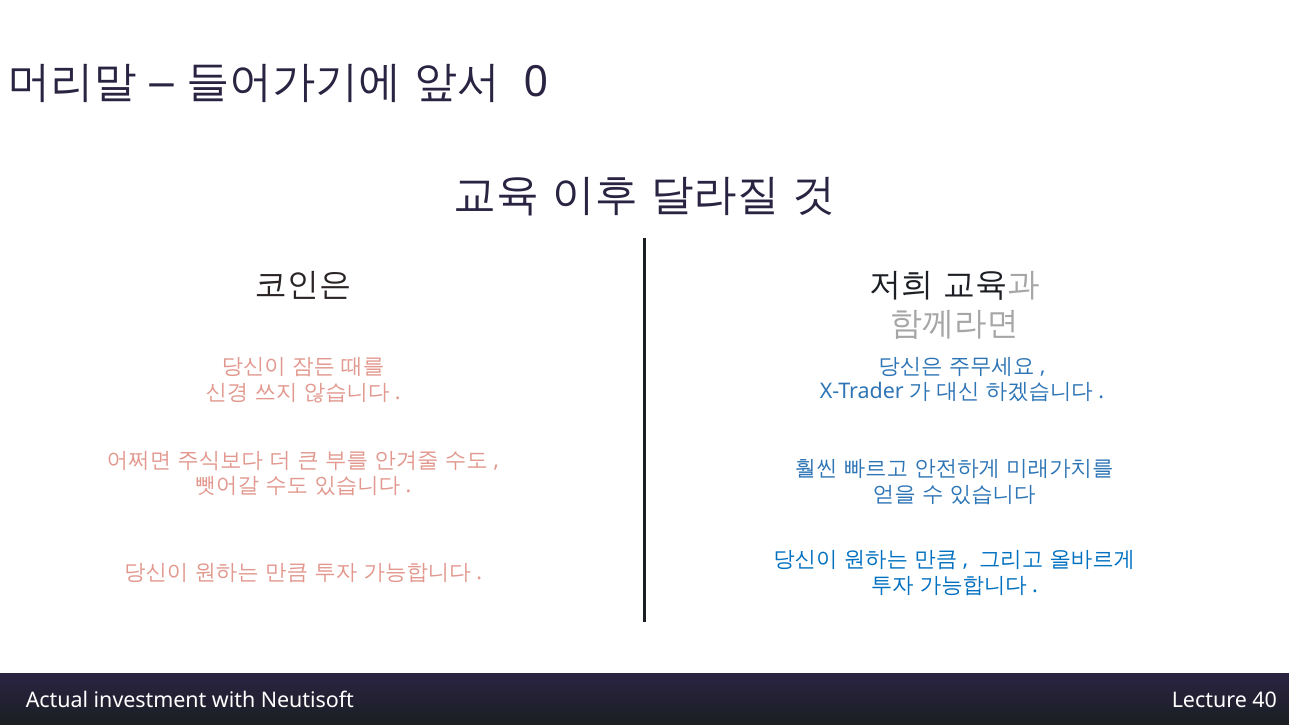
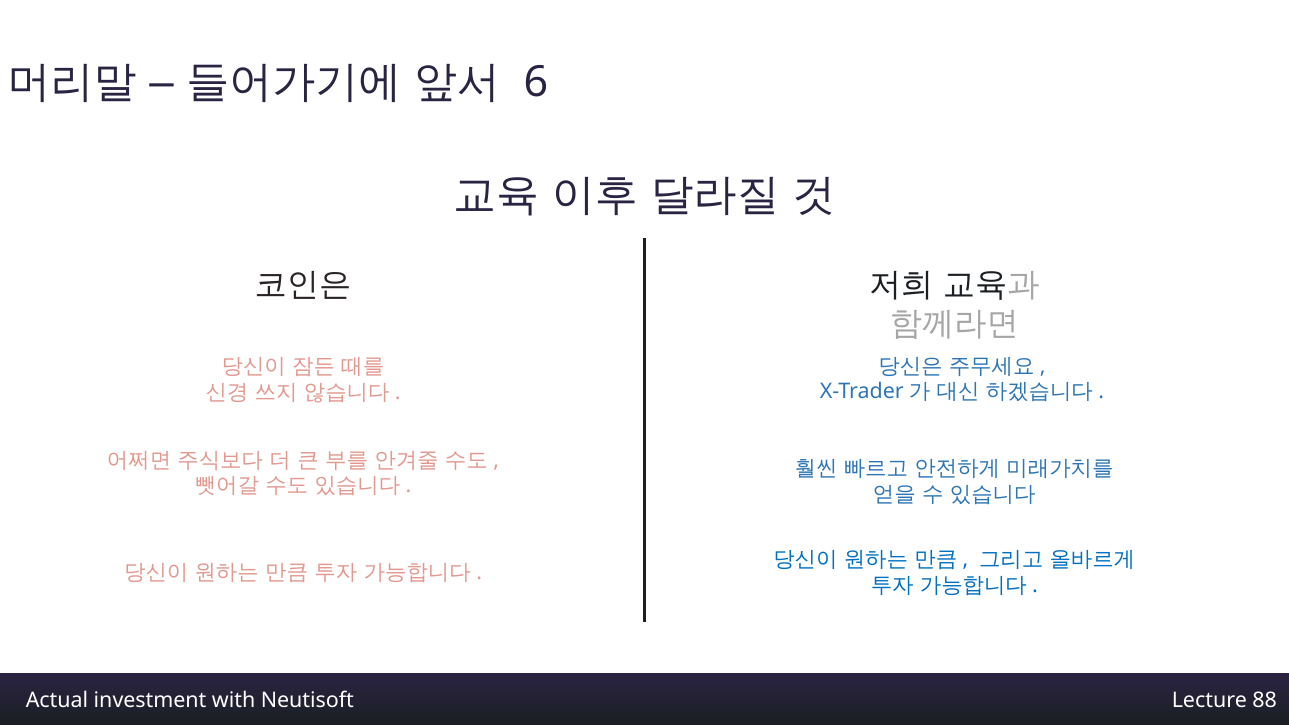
0: 0 -> 6 (536, 82)
40: 40 -> 88 (1265, 700)
